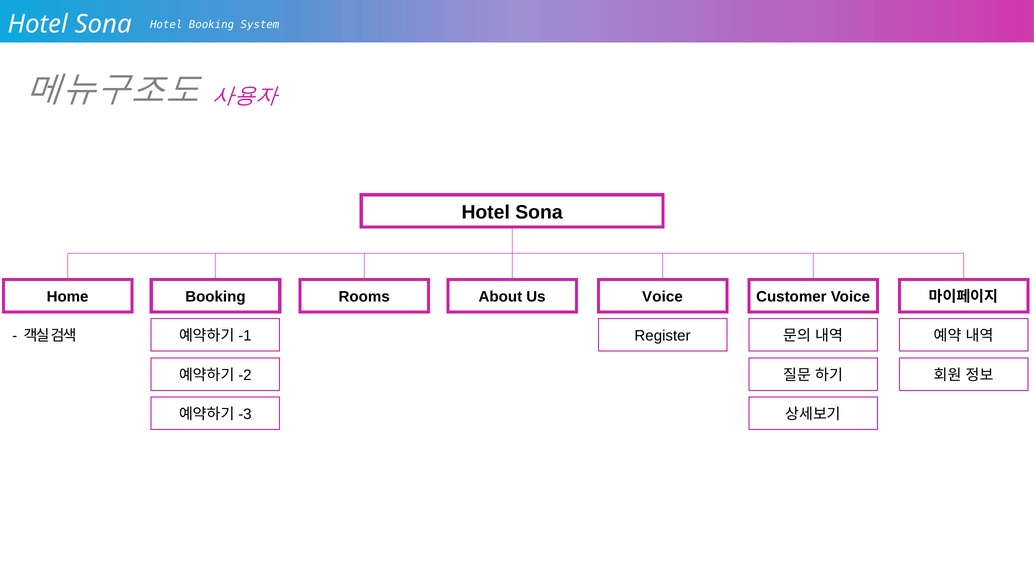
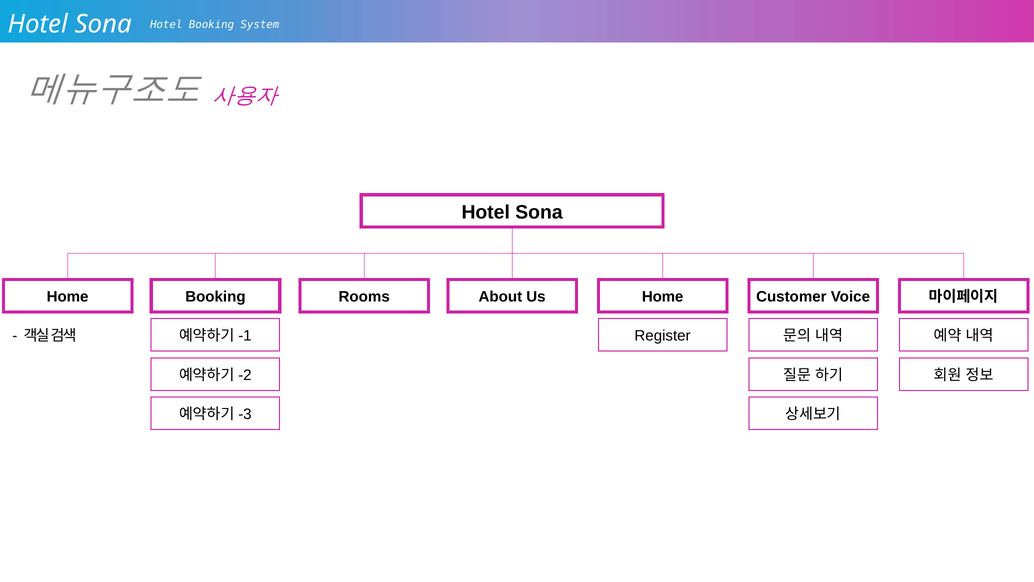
Us Voice: Voice -> Home (663, 297)
